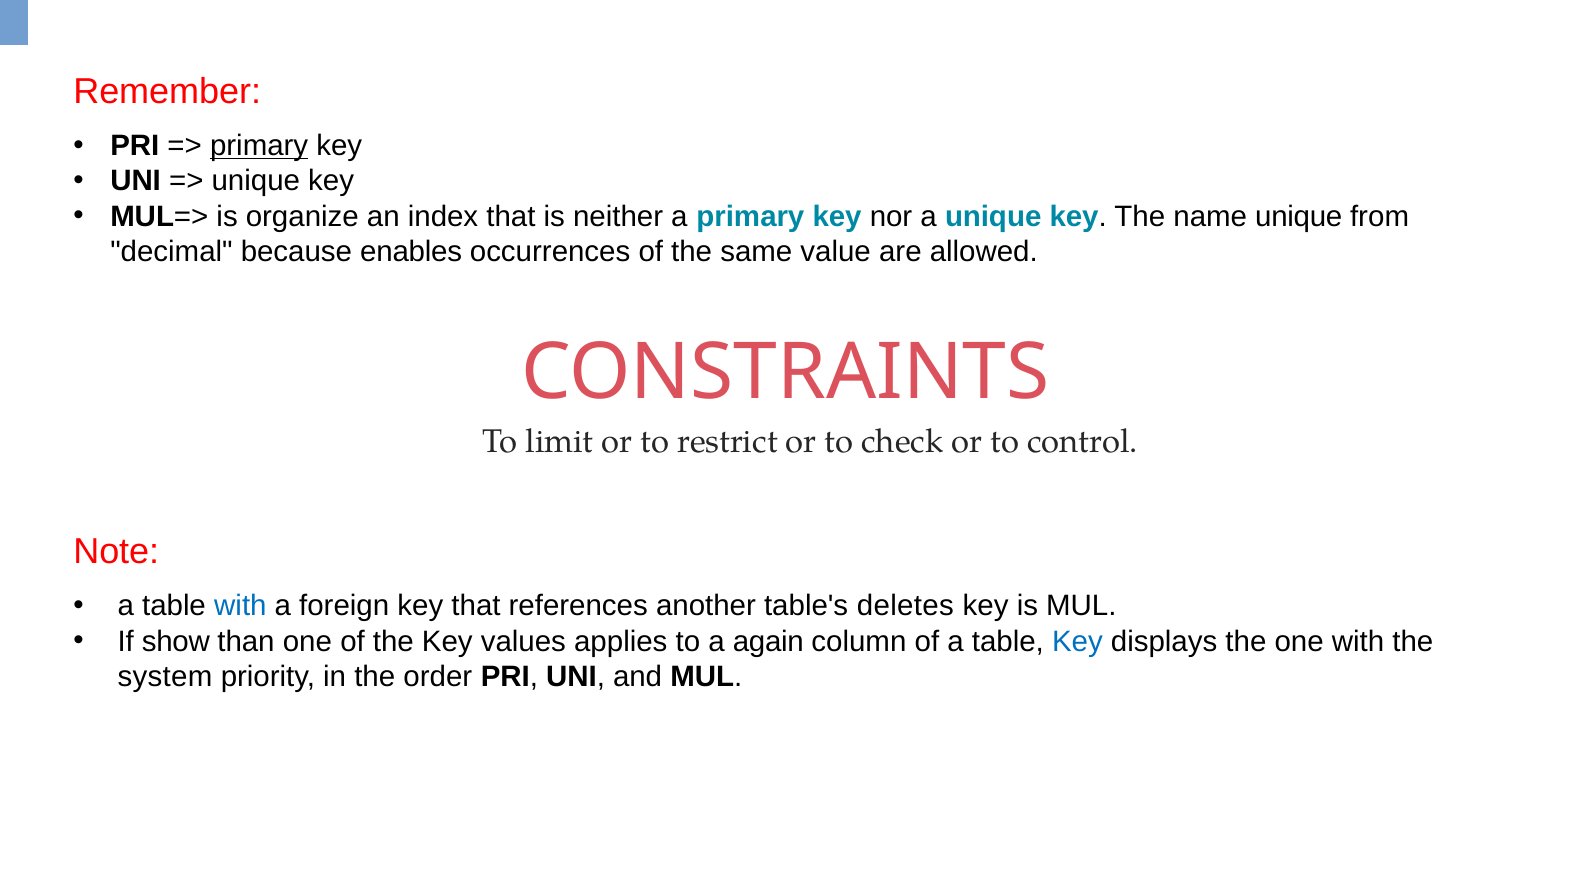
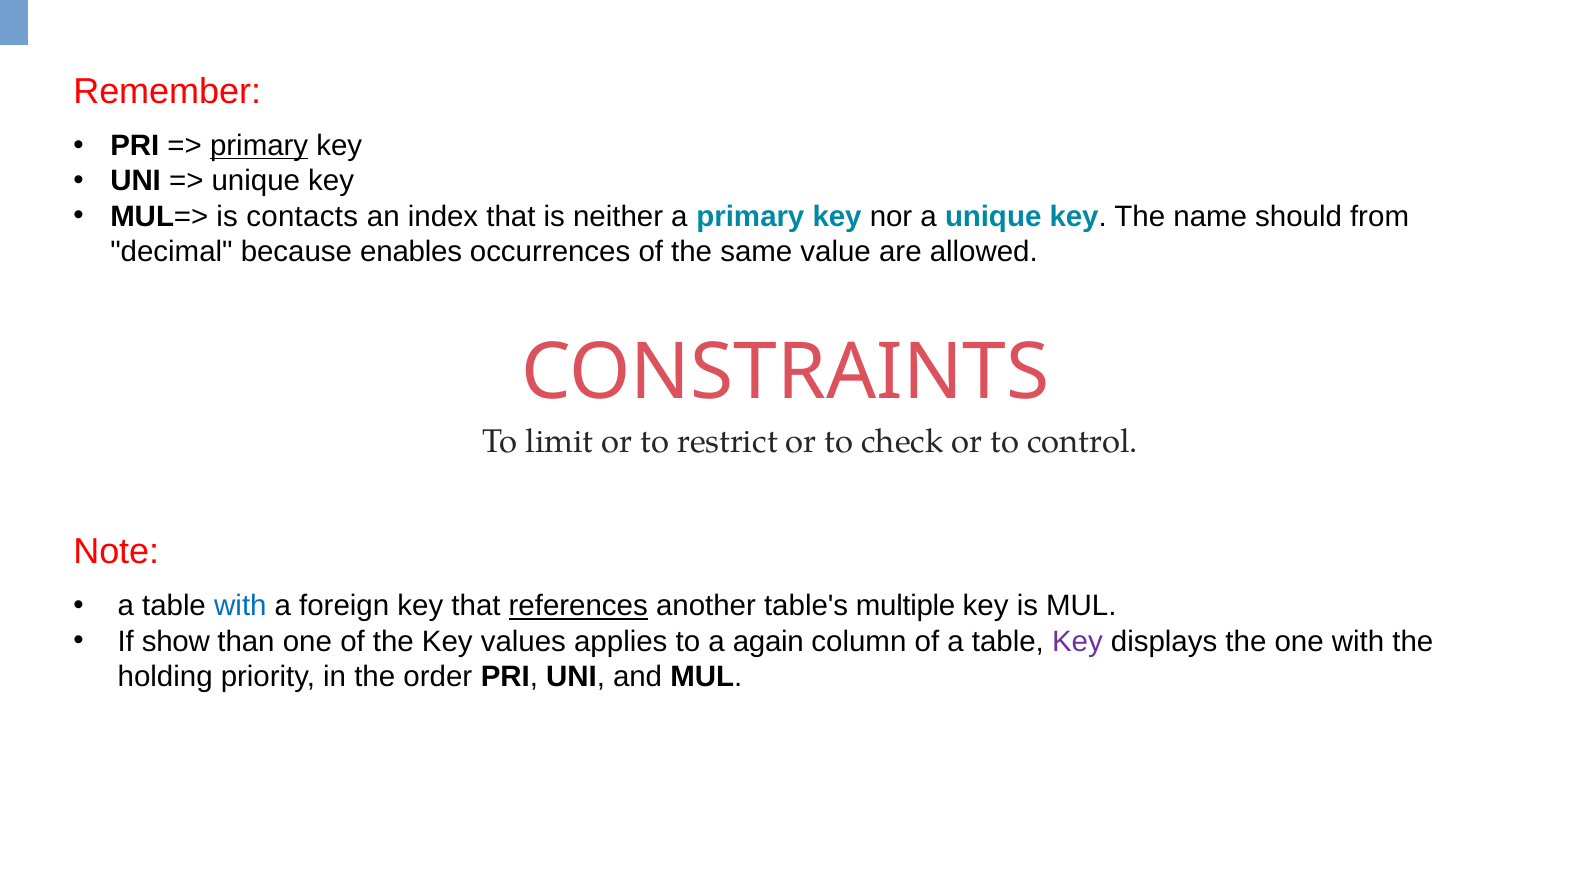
organize: organize -> contacts (302, 217)
name unique: unique -> should (1299, 217)
references underline: none -> present (578, 606)
deletes: deletes -> multiple (906, 606)
Key colour: blue -> purple (1077, 642)
system: system -> holding (165, 677)
